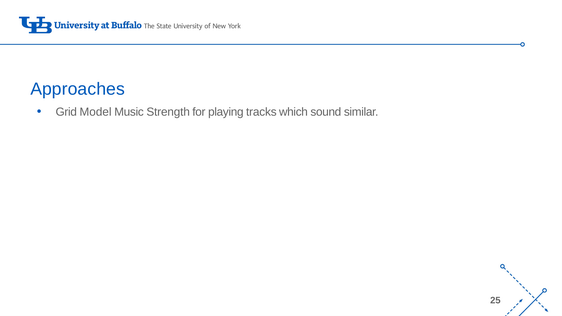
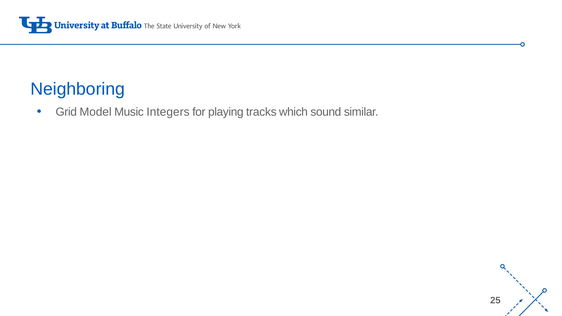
Approaches: Approaches -> Neighboring (78, 89)
Strength: Strength -> Integers (168, 112)
